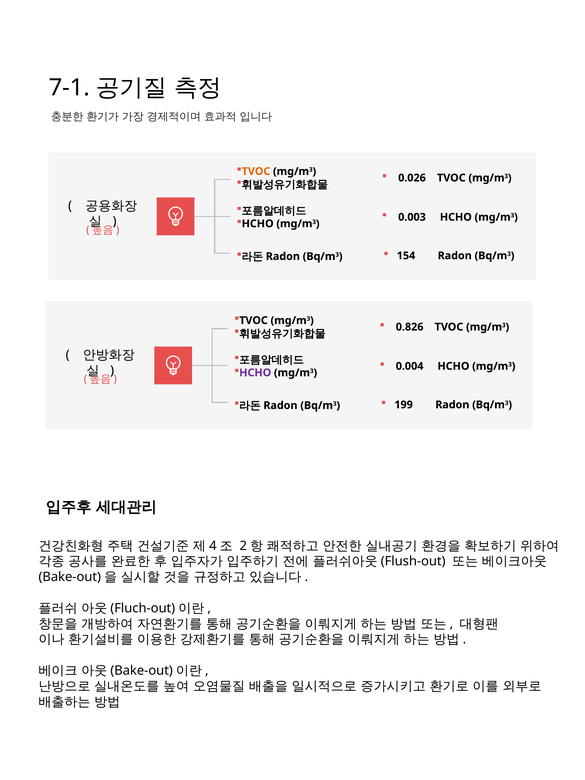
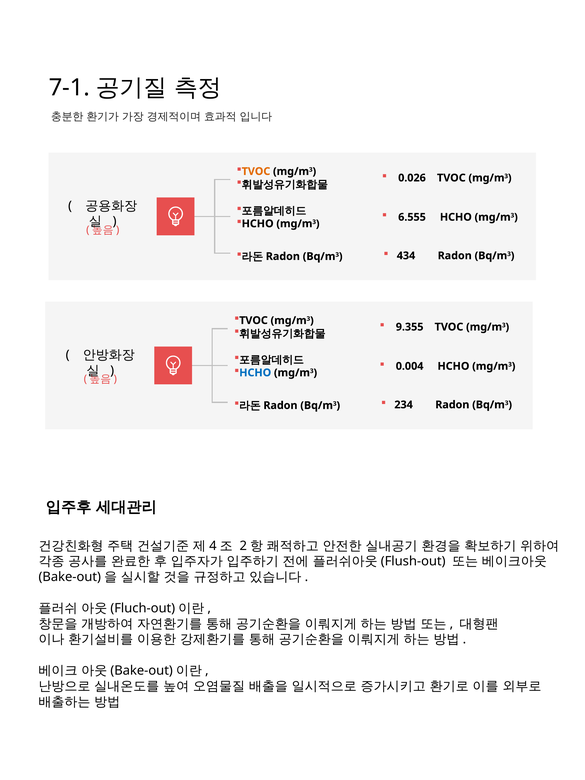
0.003: 0.003 -> 6.555 (412, 217)
154: 154 -> 434 (406, 256)
0.826: 0.826 -> 9.355 (410, 327)
HCHO colour: purple -> blue (255, 373)
199: 199 -> 234 (404, 405)
